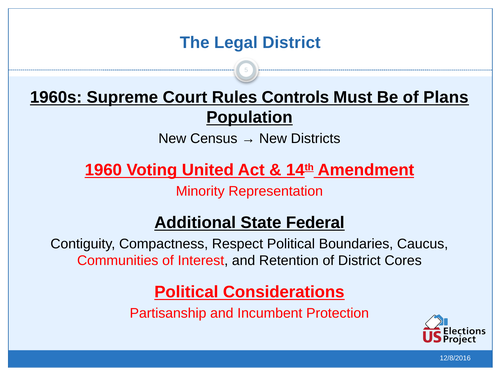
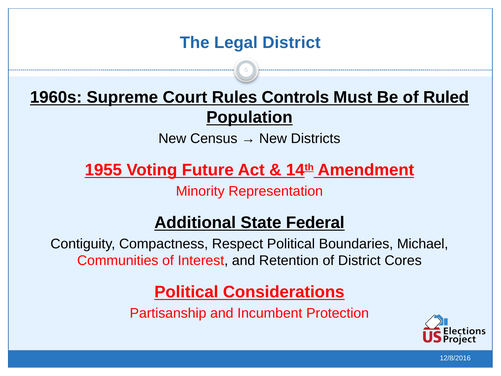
Plans: Plans -> Ruled (446, 97)
1960: 1960 -> 1955 (103, 170)
United: United -> Future (208, 170)
Caucus: Caucus -> Michael (423, 244)
